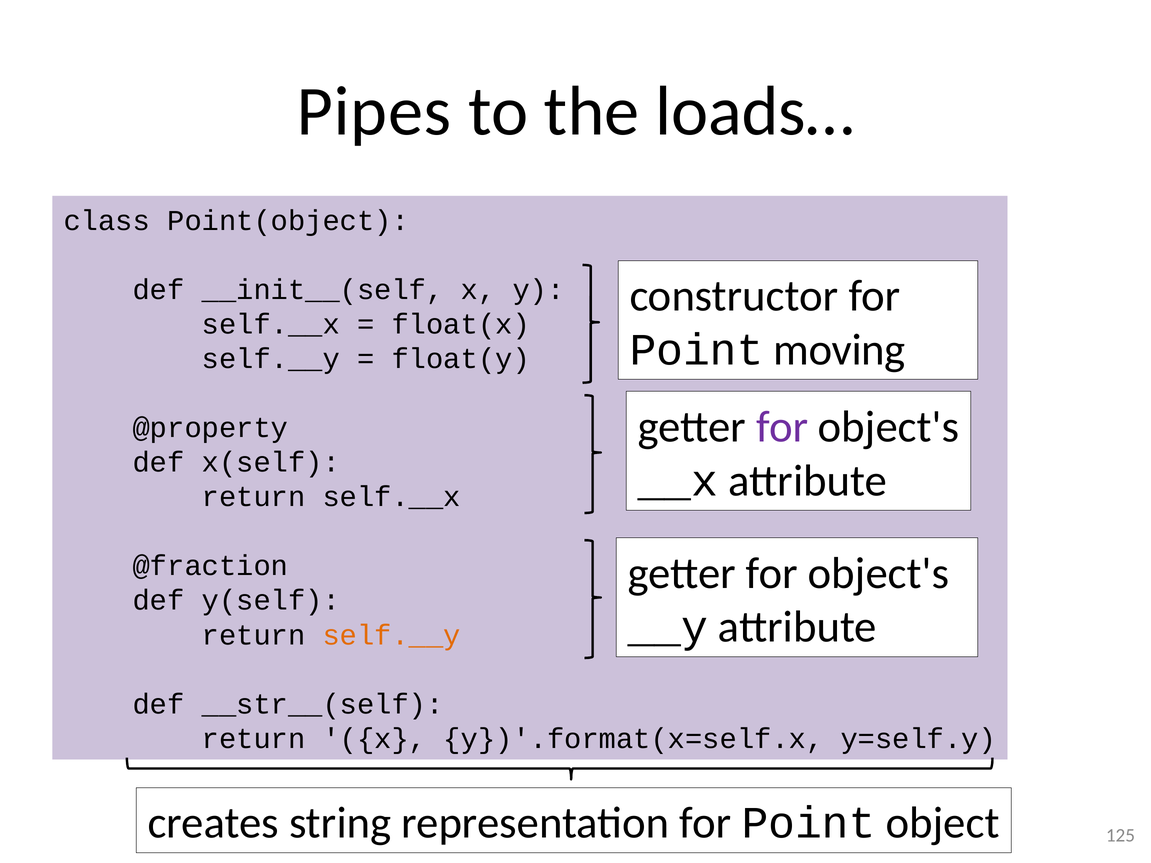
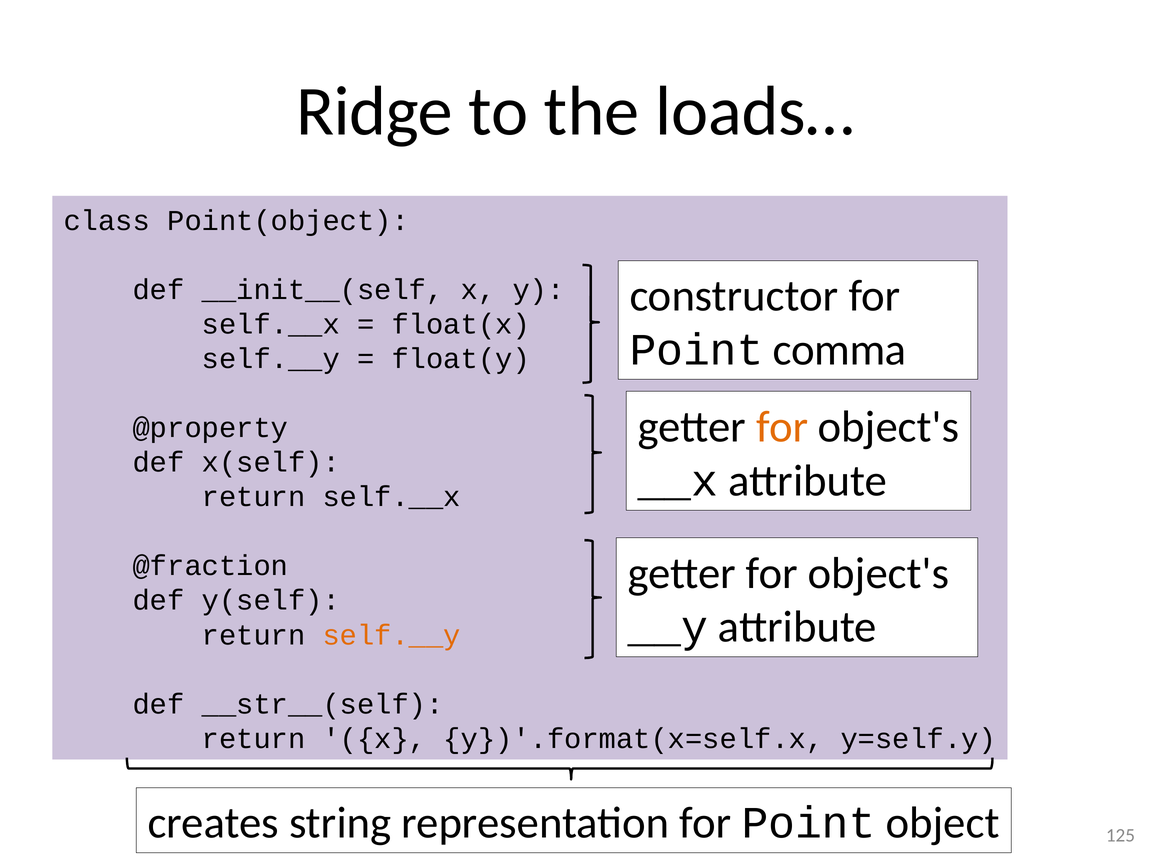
Pipes: Pipes -> Ridge (375, 111)
moving: moving -> comma (839, 350)
for colour: purple -> orange (782, 427)
